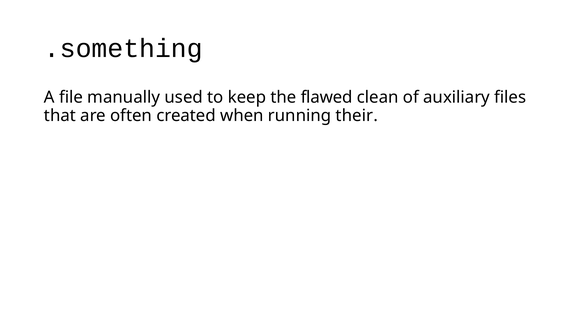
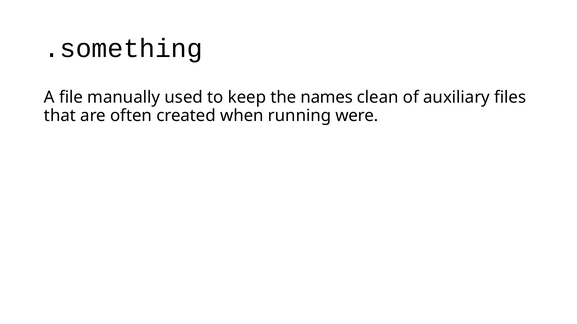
flawed: flawed -> names (327, 98)
their: their -> were (357, 116)
